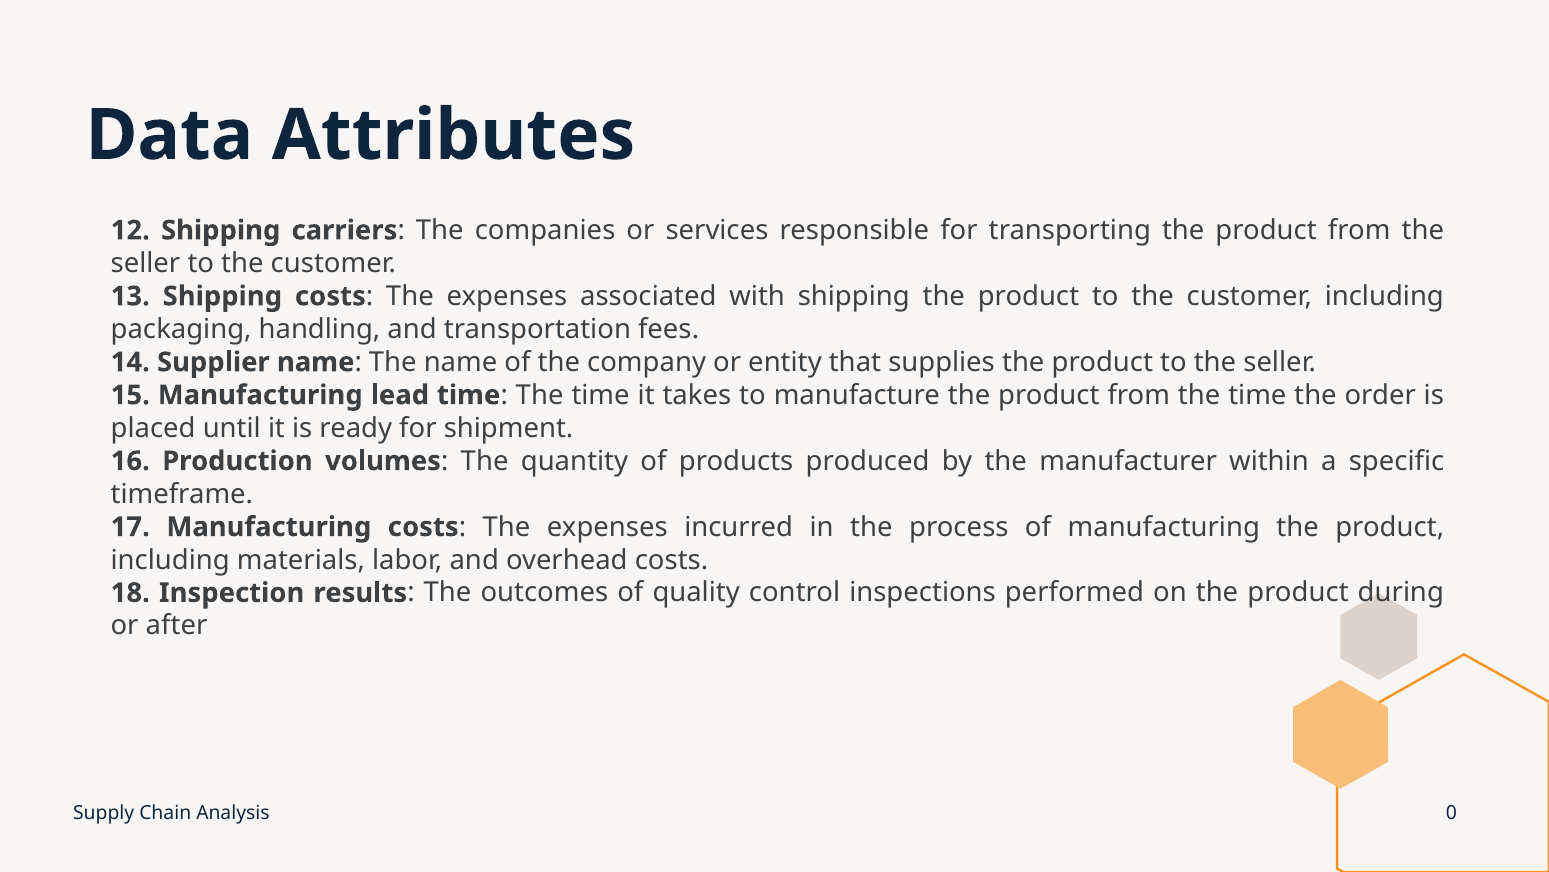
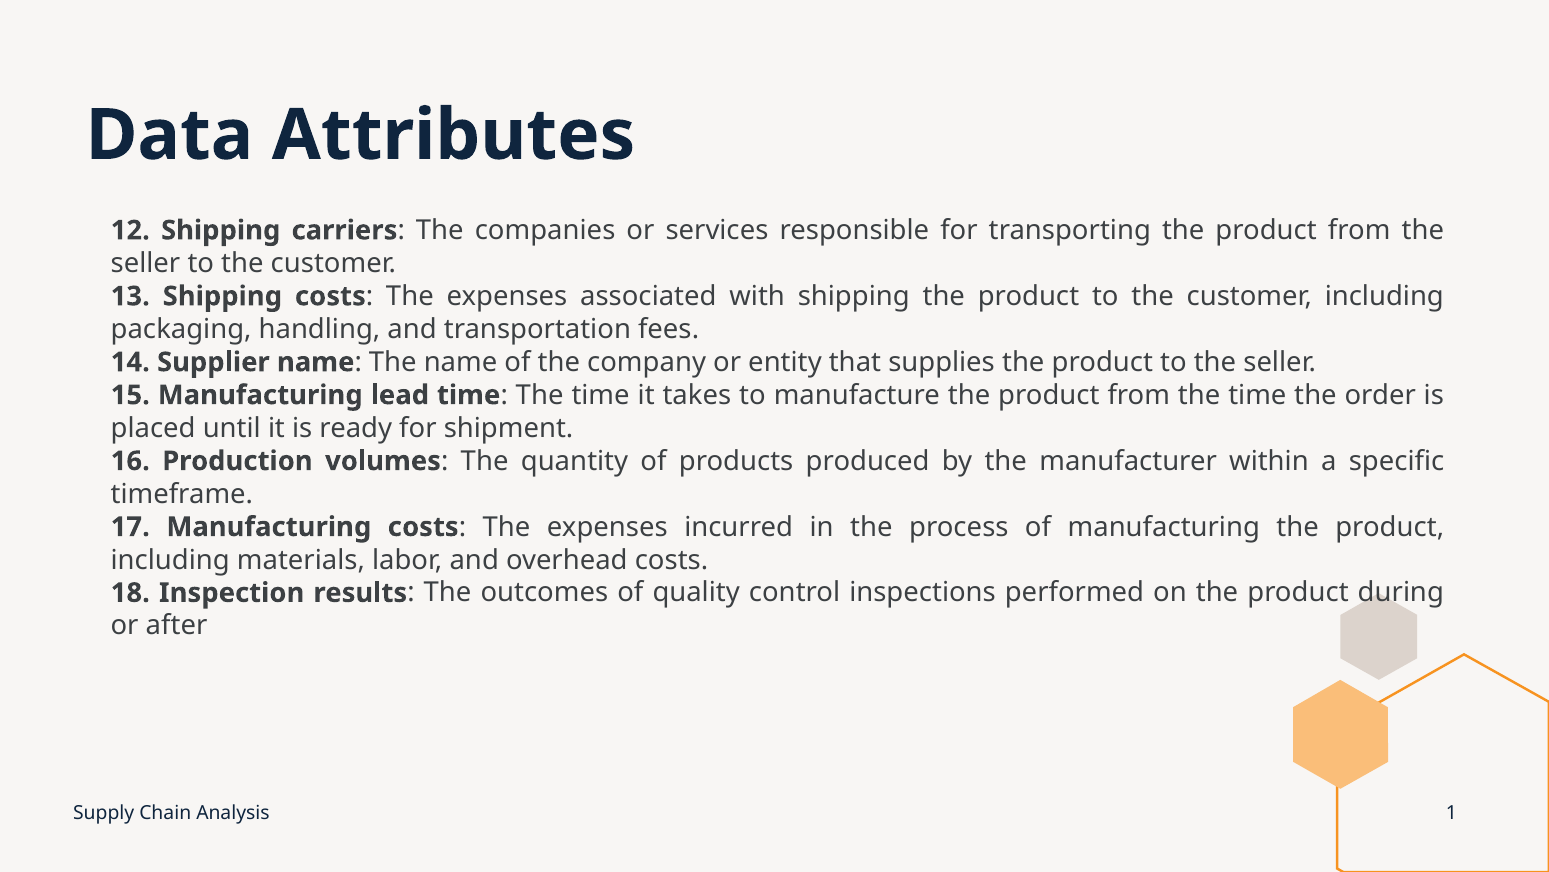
0: 0 -> 1 (1451, 813)
